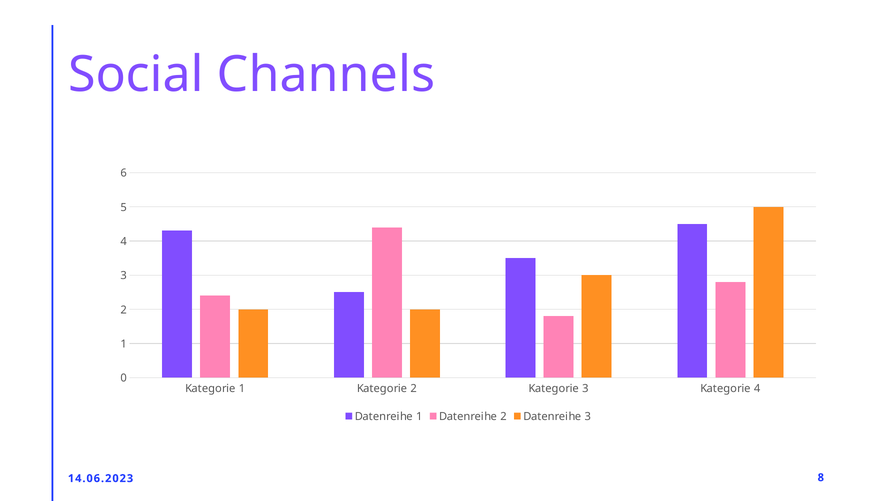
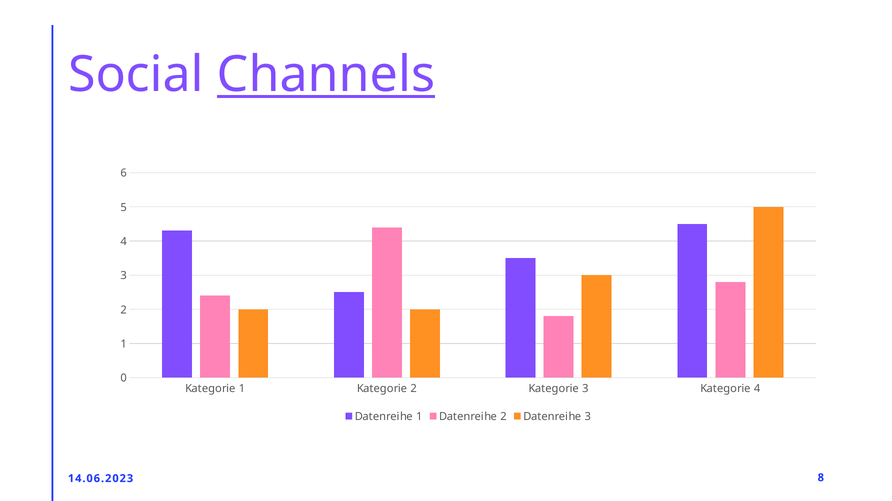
Channels underline: none -> present (326, 75)
